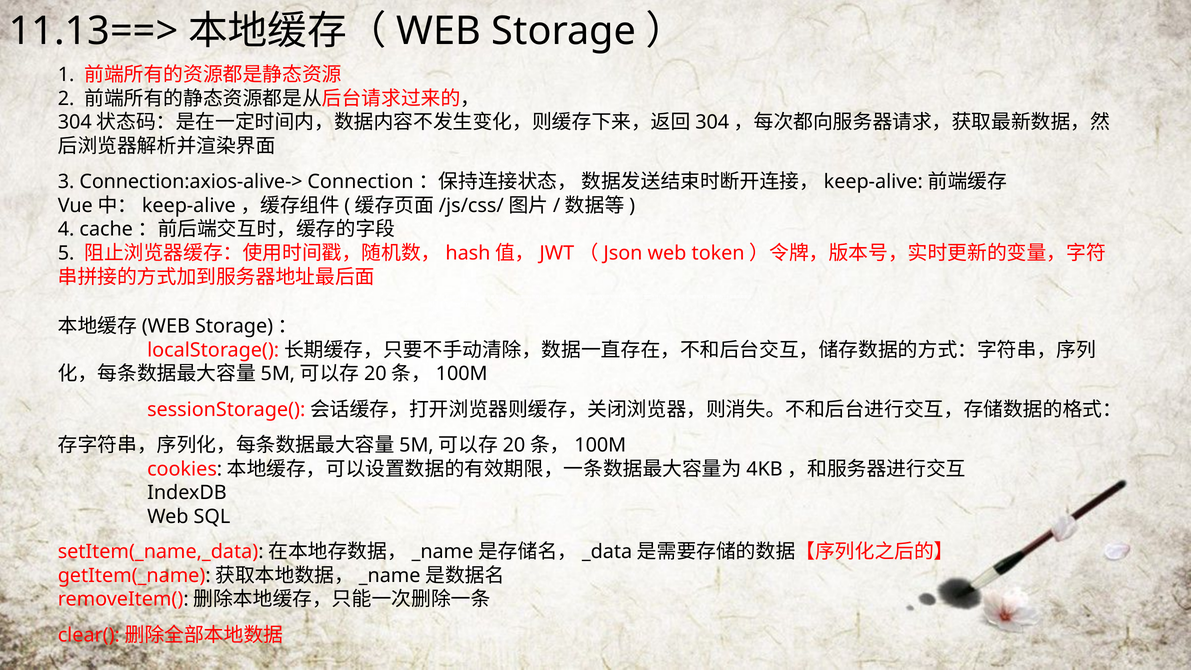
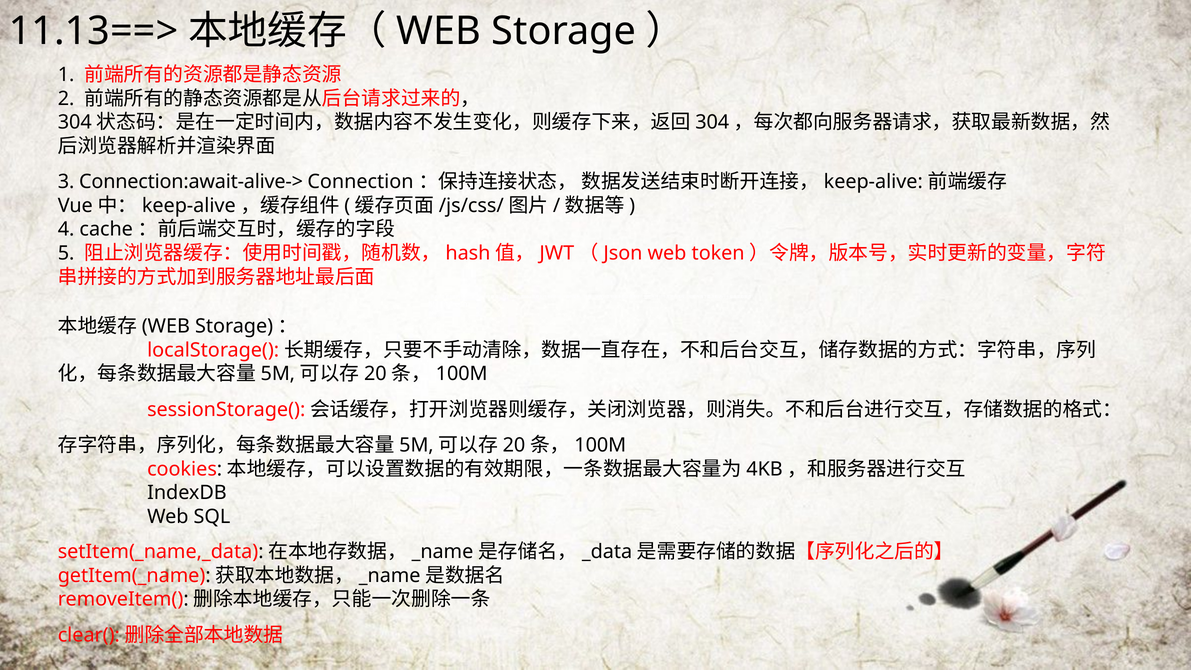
Connection:axios-alive->: Connection:axios-alive-> -> Connection:await-alive-> (191, 182)
